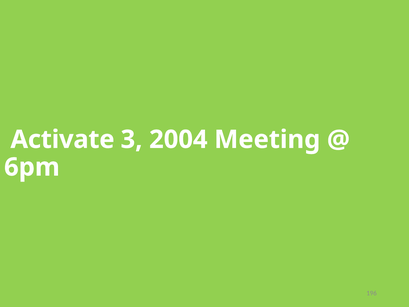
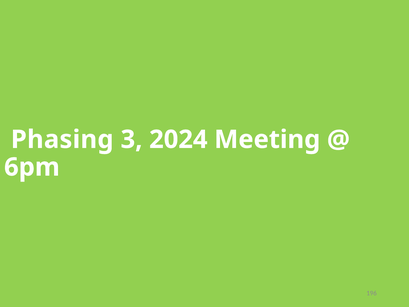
Activate: Activate -> Phasing (62, 139)
2004: 2004 -> 2024 (178, 139)
